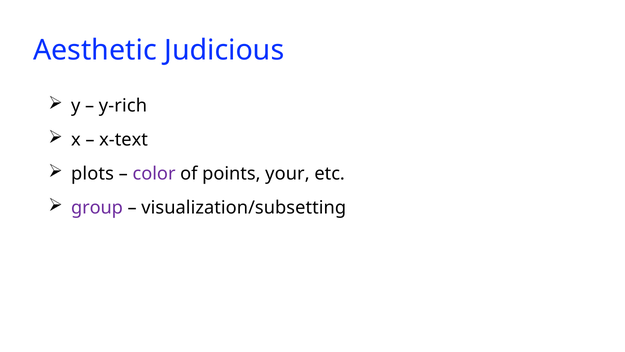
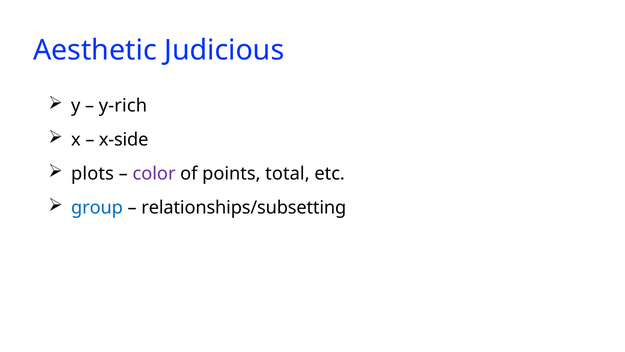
x-text: x-text -> x-side (124, 140)
your: your -> total (287, 174)
group colour: purple -> blue (97, 208)
visualization/subsetting: visualization/subsetting -> relationships/subsetting (244, 208)
